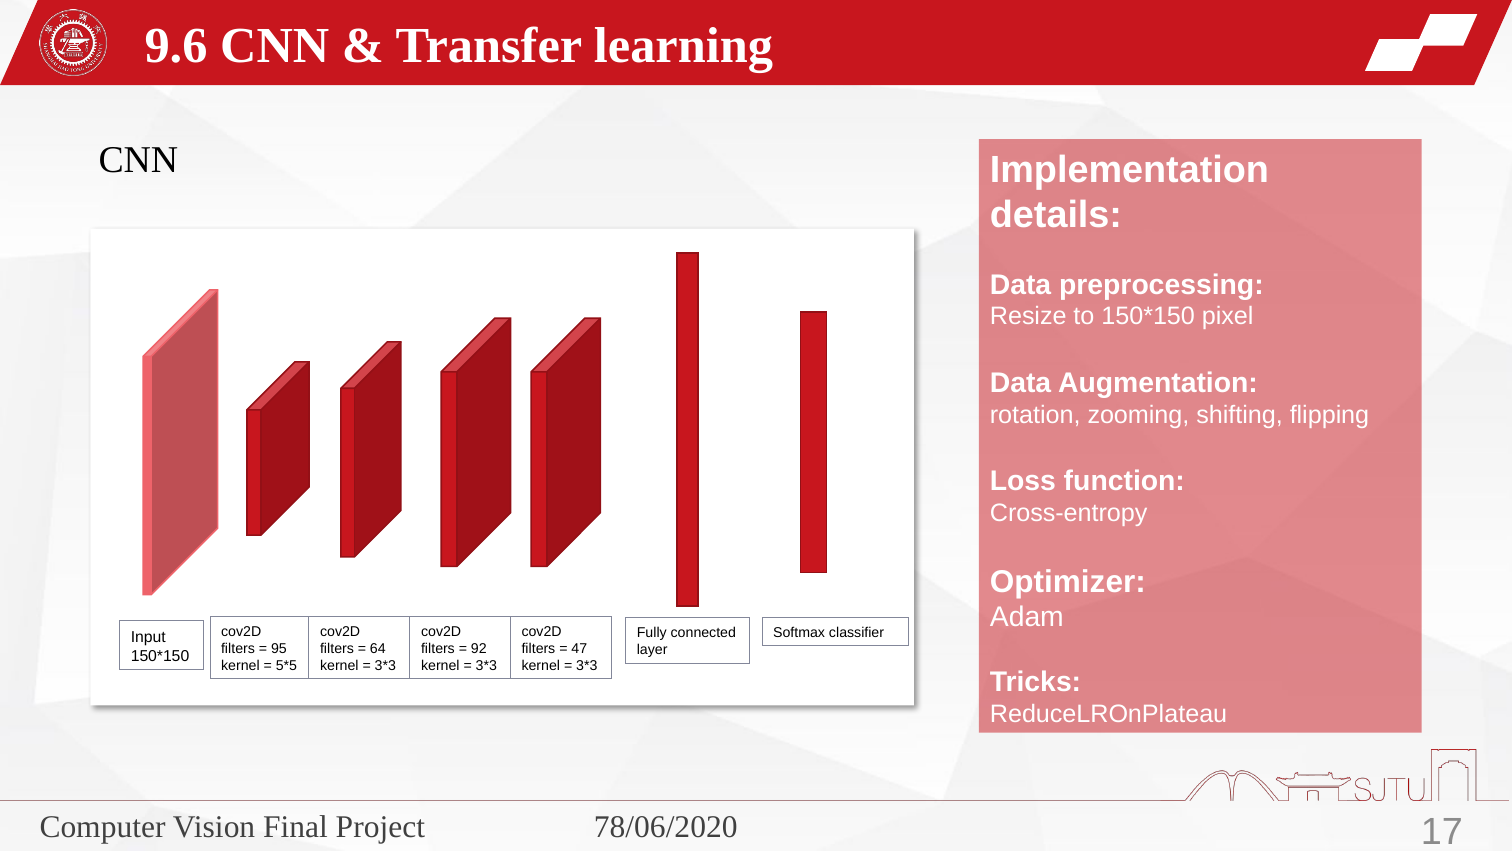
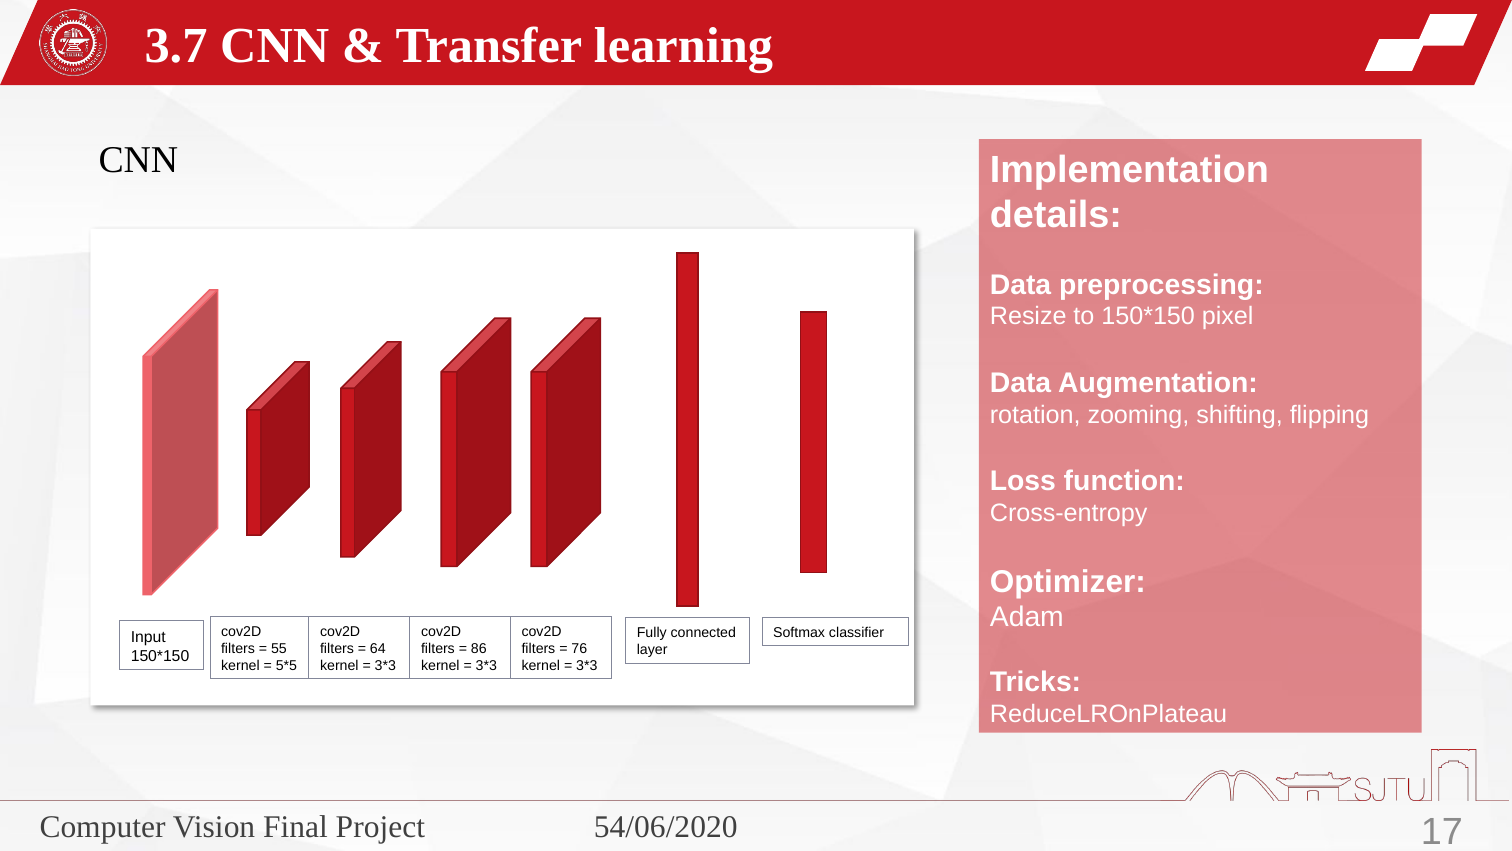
9.6: 9.6 -> 3.7 (176, 46)
95: 95 -> 55 (279, 648)
92: 92 -> 86 (479, 648)
47: 47 -> 76 (579, 648)
78/06/2020: 78/06/2020 -> 54/06/2020 (666, 827)
